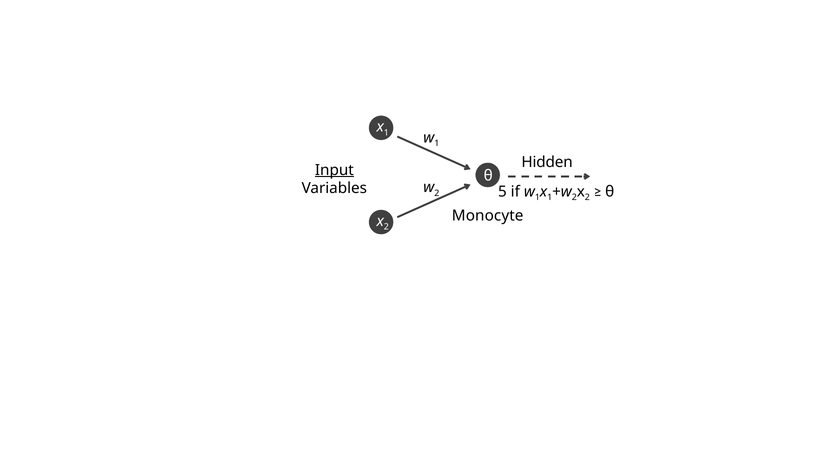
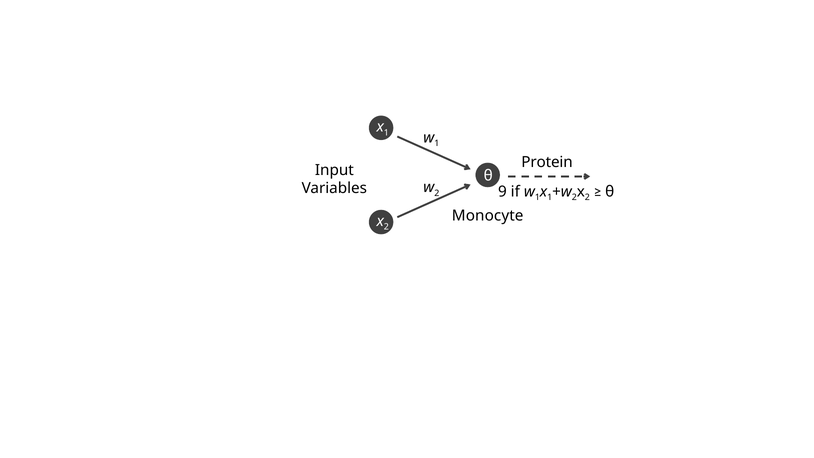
Hidden: Hidden -> Protein (547, 162)
Input underline: present -> none (334, 170)
5: 5 -> 9 (502, 192)
